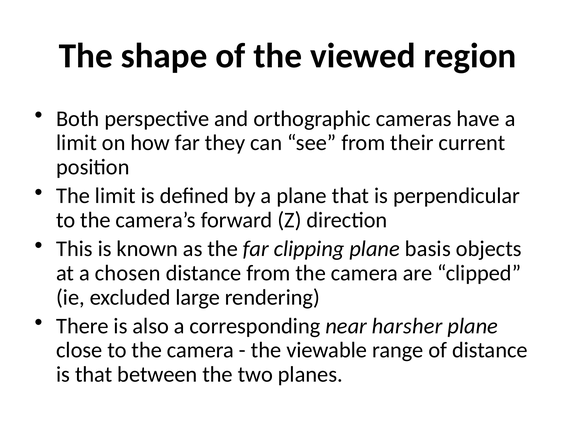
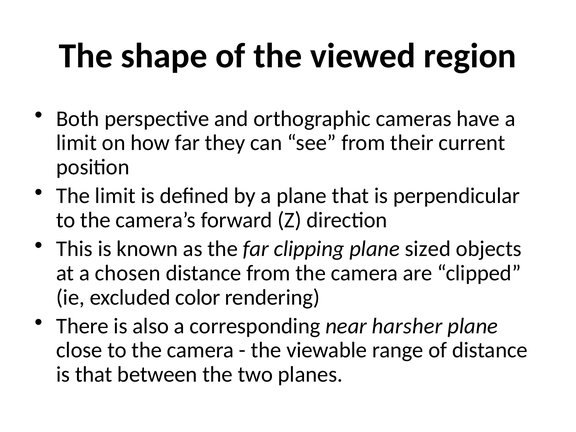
basis: basis -> sized (428, 249)
large: large -> color (198, 297)
